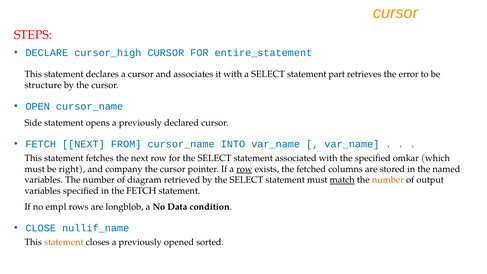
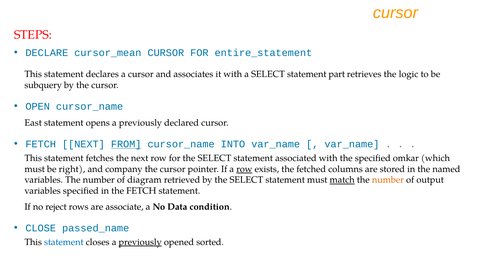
cursor_high: cursor_high -> cursor_mean (108, 53)
error: error -> logic (409, 74)
structure: structure -> subquery (43, 85)
Side: Side -> East (33, 123)
FROM underline: none -> present (126, 144)
empl: empl -> reject (56, 207)
longblob: longblob -> associate (125, 207)
nullif_name: nullif_name -> passed_name (96, 228)
statement colour: orange -> blue (64, 242)
previously underline: none -> present (140, 242)
